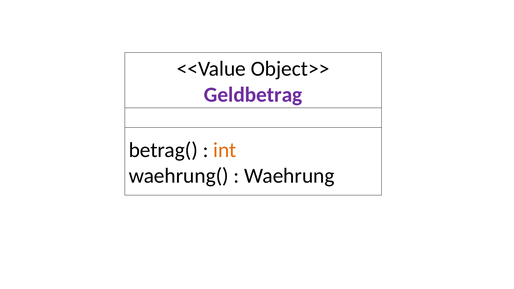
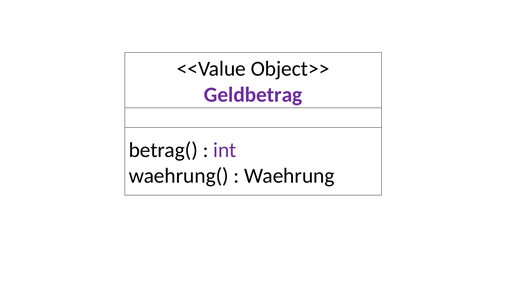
int colour: orange -> purple (225, 150)
